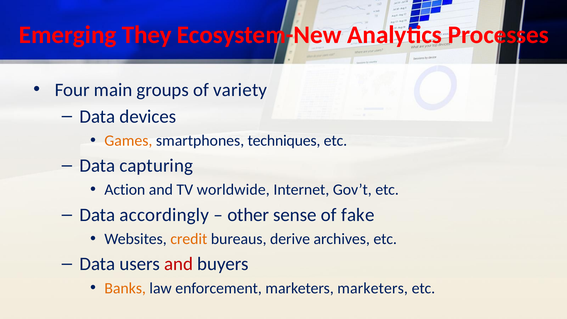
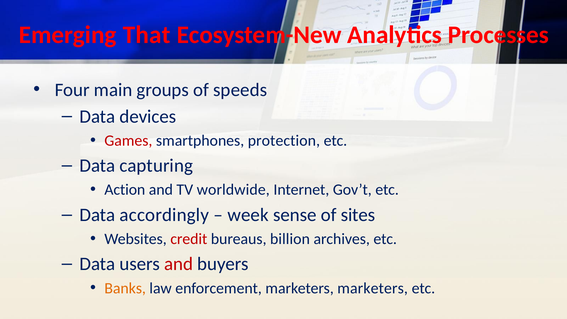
They: They -> That (147, 35)
variety: variety -> speeds (240, 90)
Games colour: orange -> red (128, 141)
techniques: techniques -> protection (284, 141)
other: other -> week (248, 215)
fake: fake -> sites (358, 215)
credit colour: orange -> red (189, 239)
derive: derive -> billion (290, 239)
